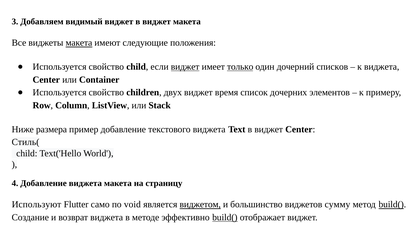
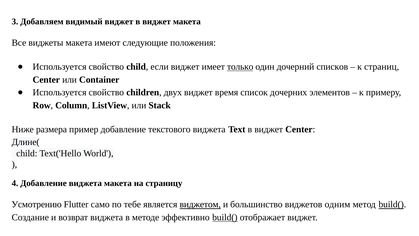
макета underline: present -> none (79, 43)
виджет underline: present -> none (185, 67)
к виджета: виджета -> страниц (382, 67)
Стиль(: Стиль( -> Длине( (26, 142)
Используют: Используют -> Усмотрению (37, 204)
void: void -> тебе (132, 204)
сумму: сумму -> одним (337, 204)
